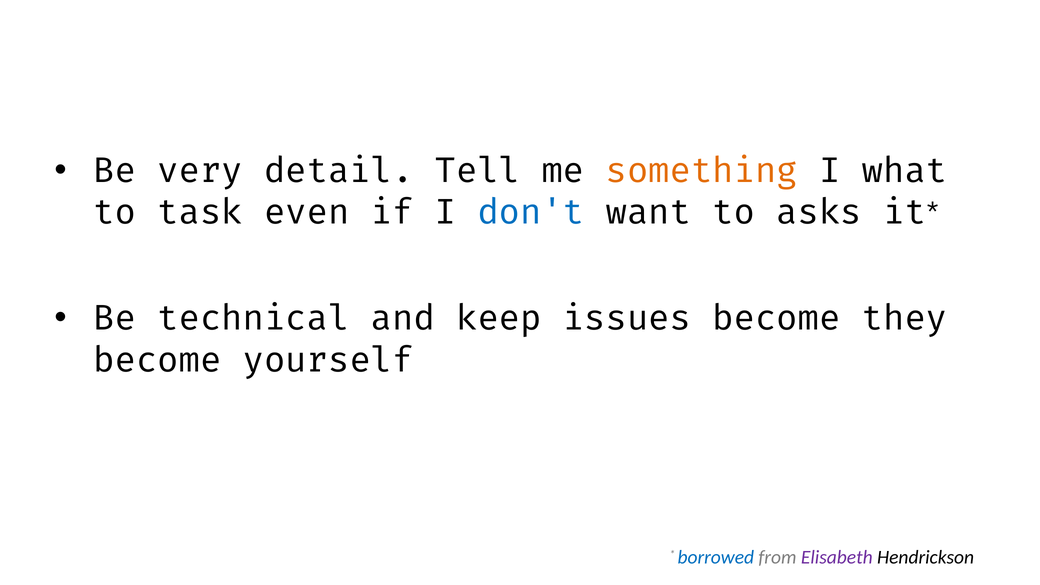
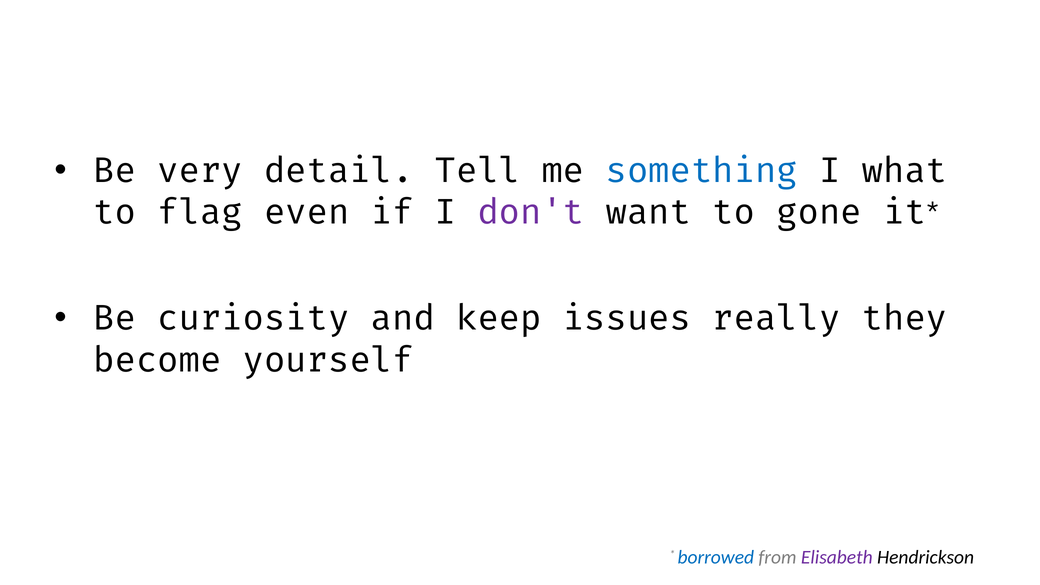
something colour: orange -> blue (702, 171)
task: task -> flag (200, 213)
don't colour: blue -> purple (531, 213)
asks: asks -> gone (819, 213)
technical: technical -> curiosity (253, 318)
issues become: become -> really (776, 318)
